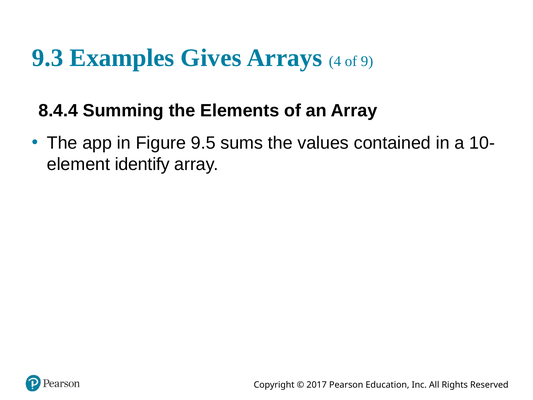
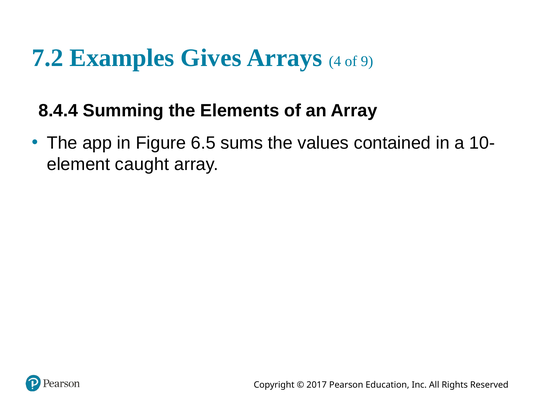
9.3: 9.3 -> 7.2 (48, 58)
9.5: 9.5 -> 6.5 (203, 143)
identify: identify -> caught (142, 164)
